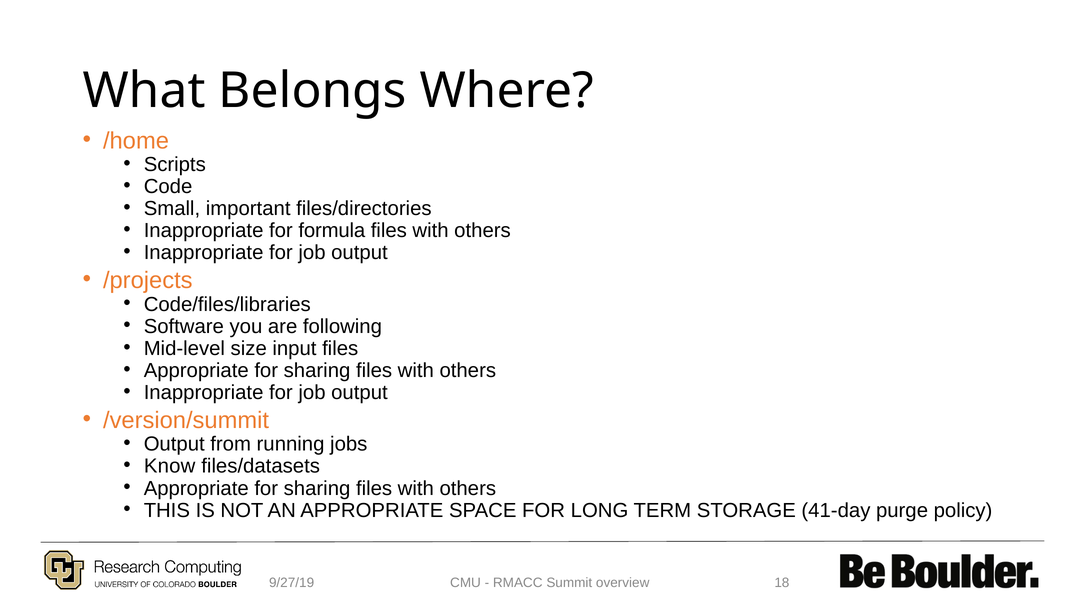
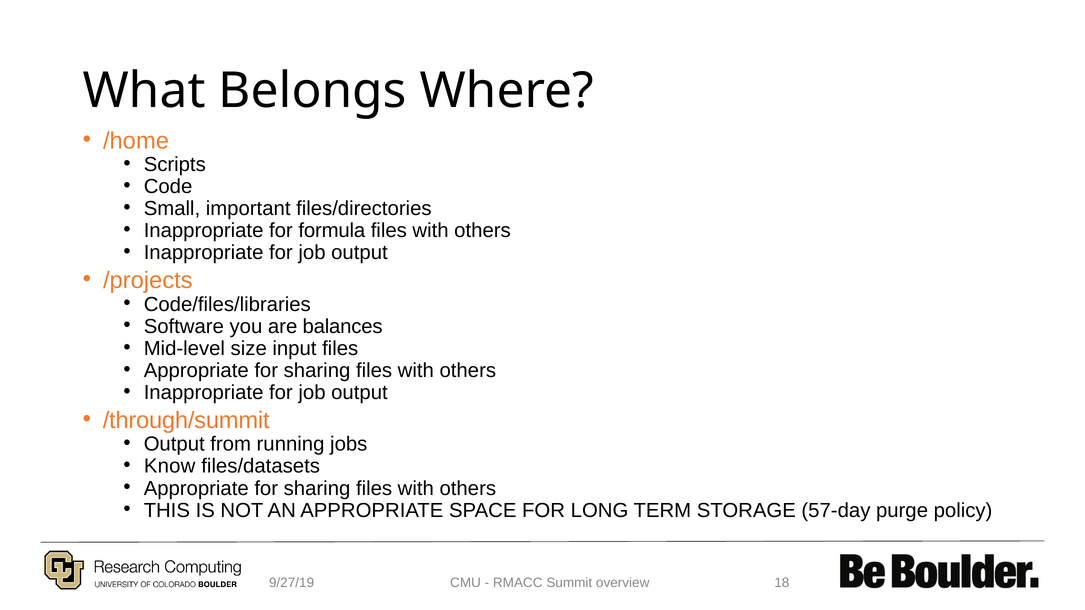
following: following -> balances (343, 327)
/version/summit: /version/summit -> /through/summit (186, 421)
41-day: 41-day -> 57-day (836, 511)
